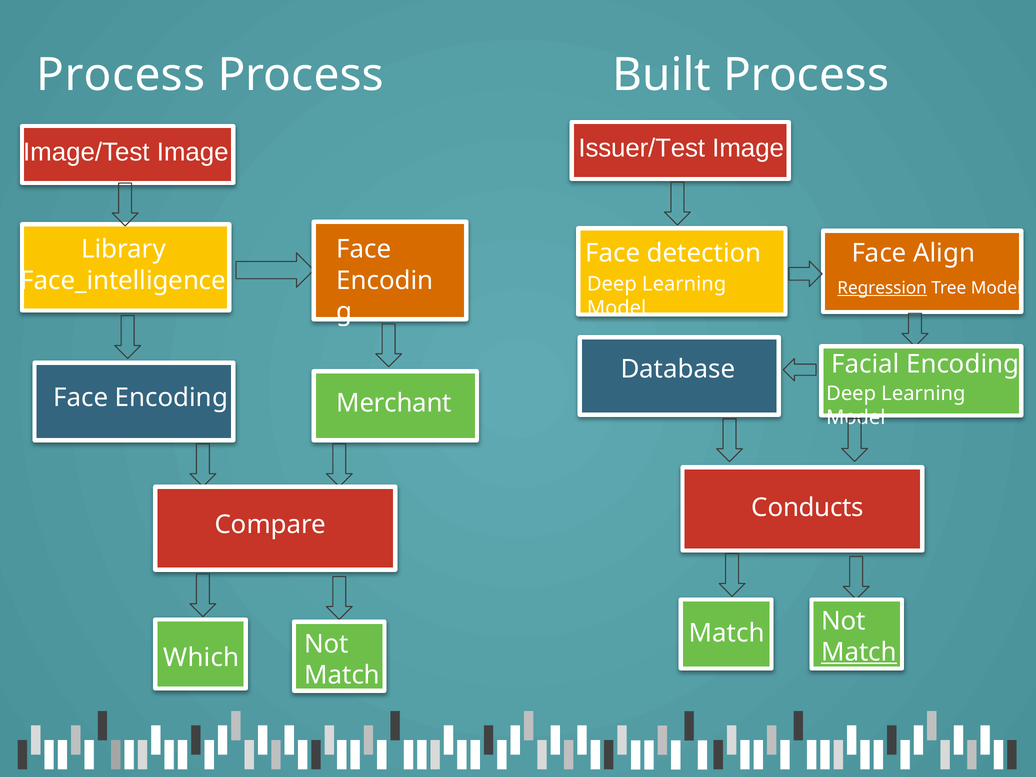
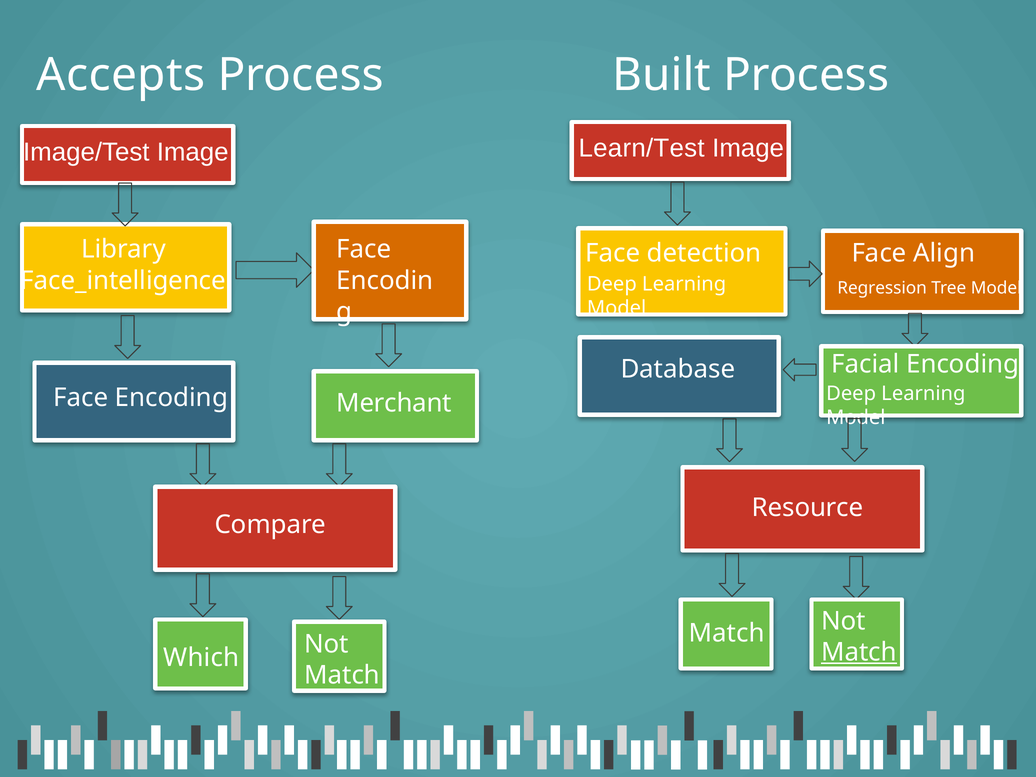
Process: Process -> Accepts (121, 75)
Issuer/Test: Issuer/Test -> Learn/Test (642, 148)
Regression underline: present -> none (882, 288)
Conducts: Conducts -> Resource (808, 508)
